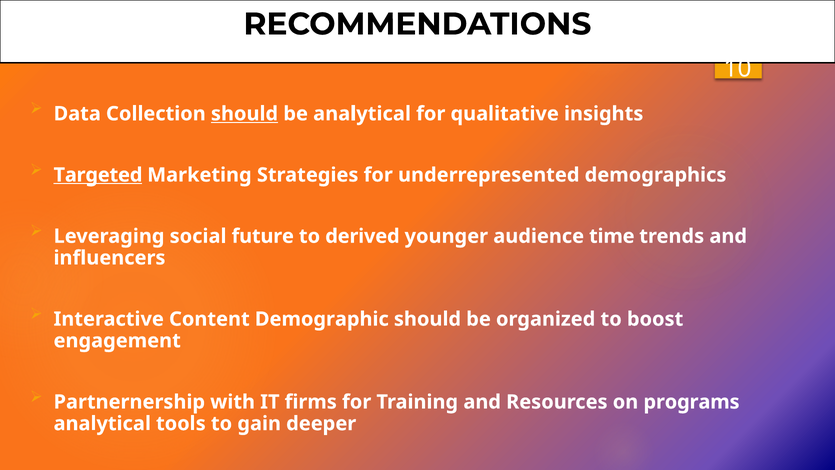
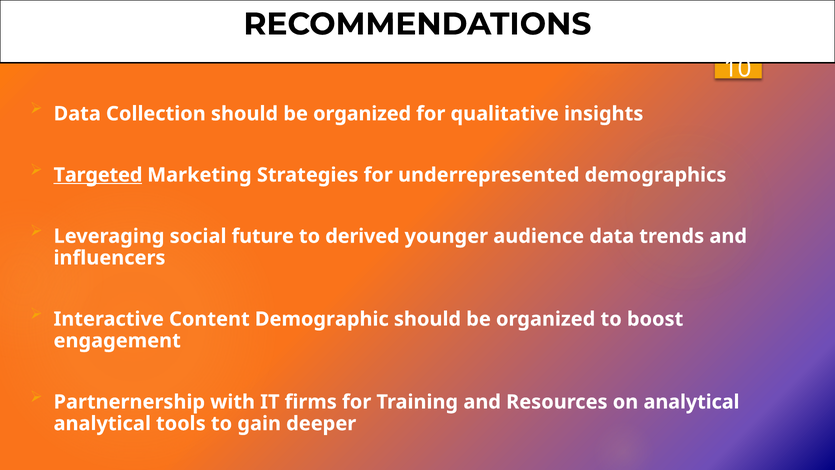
should underline: present -> none (245, 114)
analytical: analytical -> organized (362, 114)
audience time: time -> data (612, 236)
on programs: programs -> analytical (692, 402)
